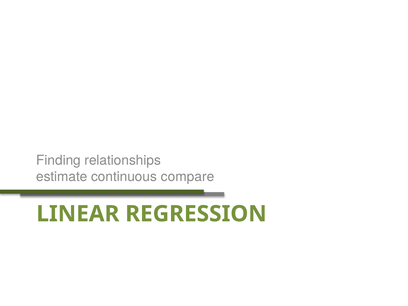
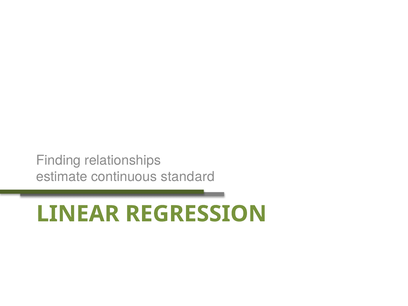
compare: compare -> standard (188, 177)
